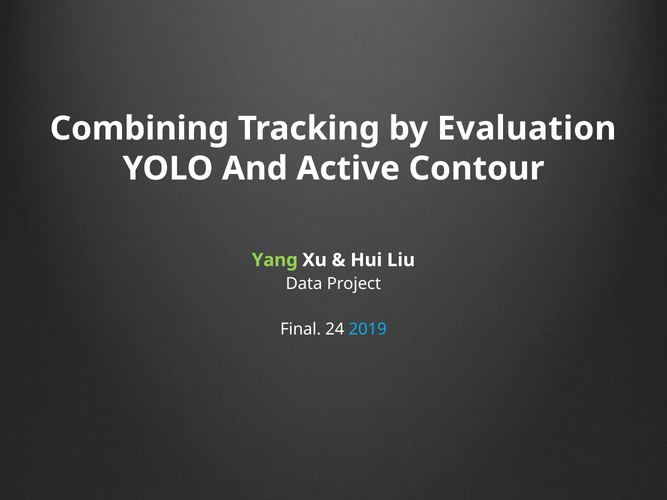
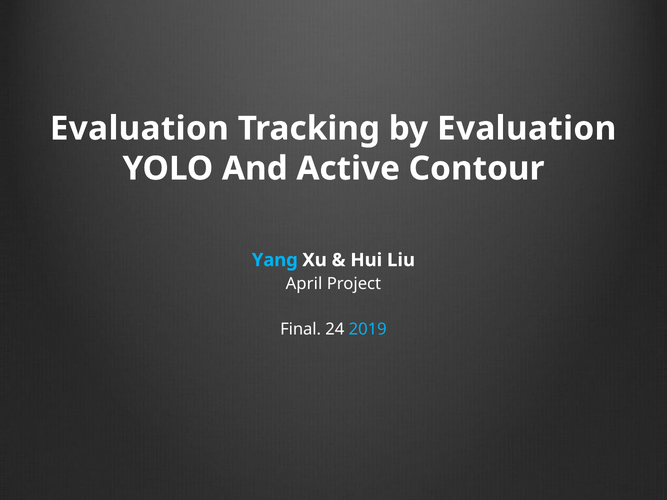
Combining: Combining -> Evaluation (139, 129)
Yang colour: light green -> light blue (275, 260)
Data: Data -> April (304, 284)
